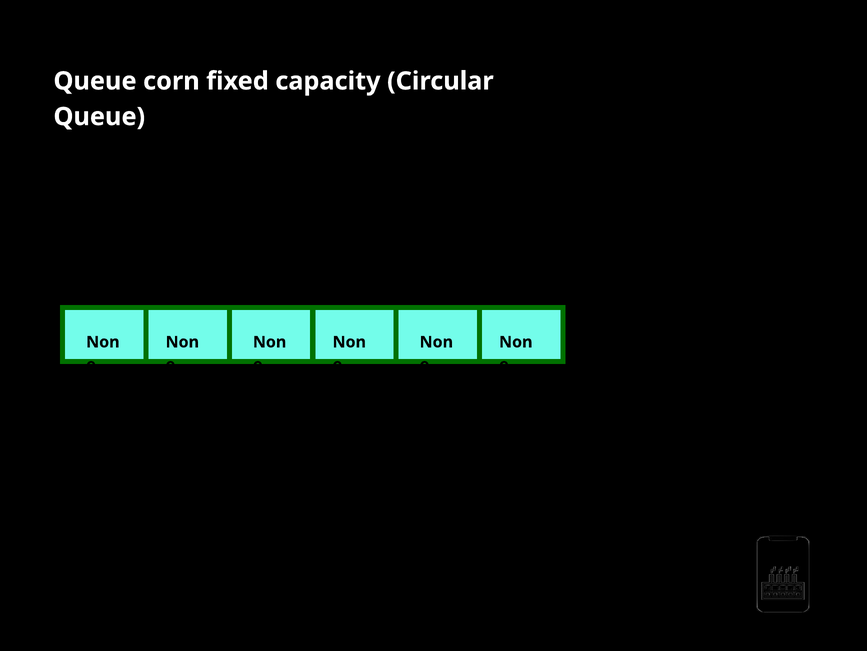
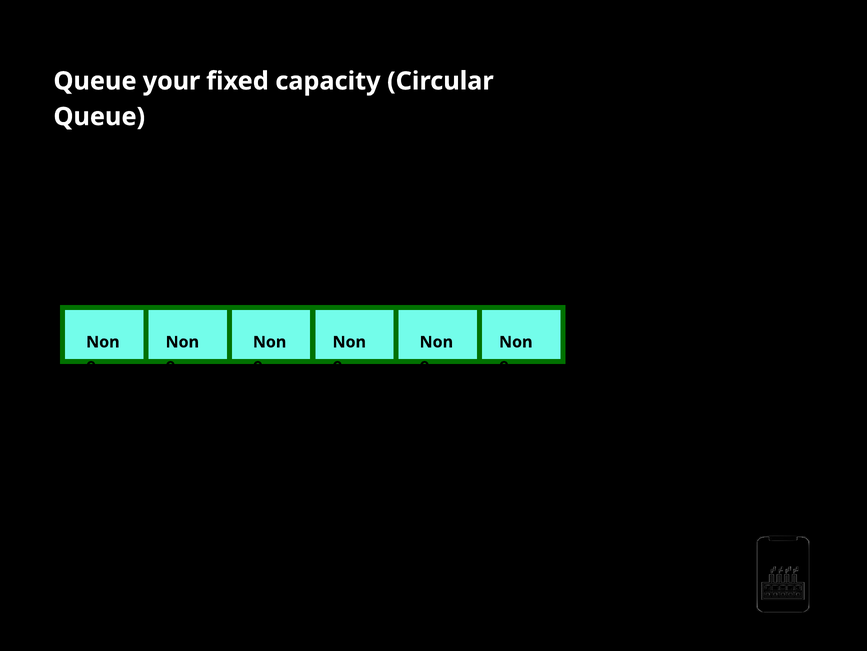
corn: corn -> your (171, 81)
